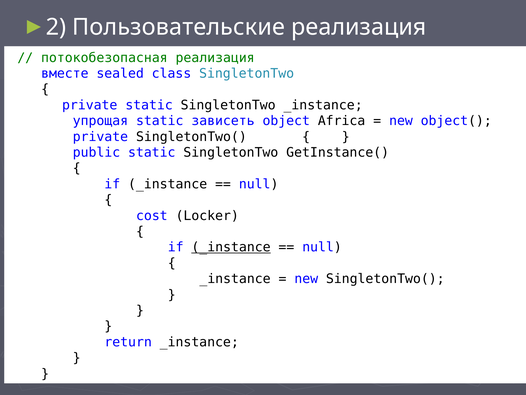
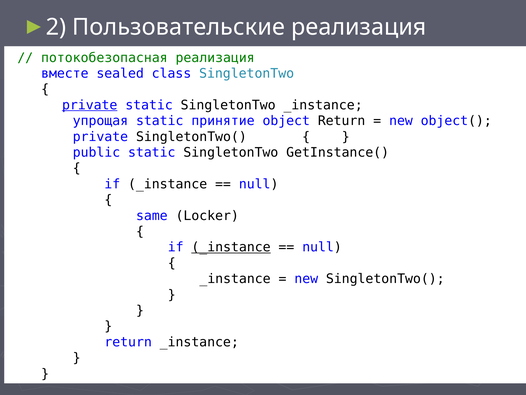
private underline: none -> present (90, 105)
зависеть: зависеть -> принятие (223, 121)
object Africa: Africa -> Return (342, 121)
cost: cost -> same (152, 215)
